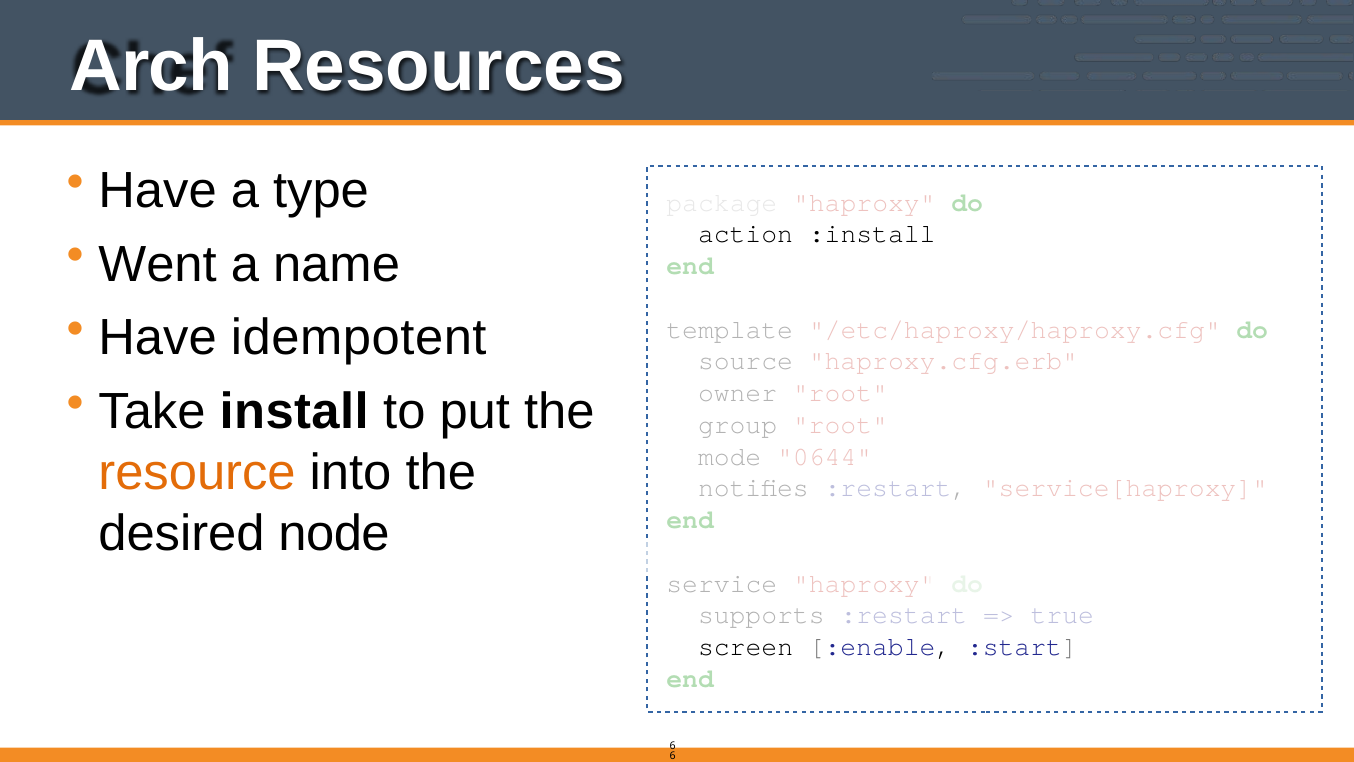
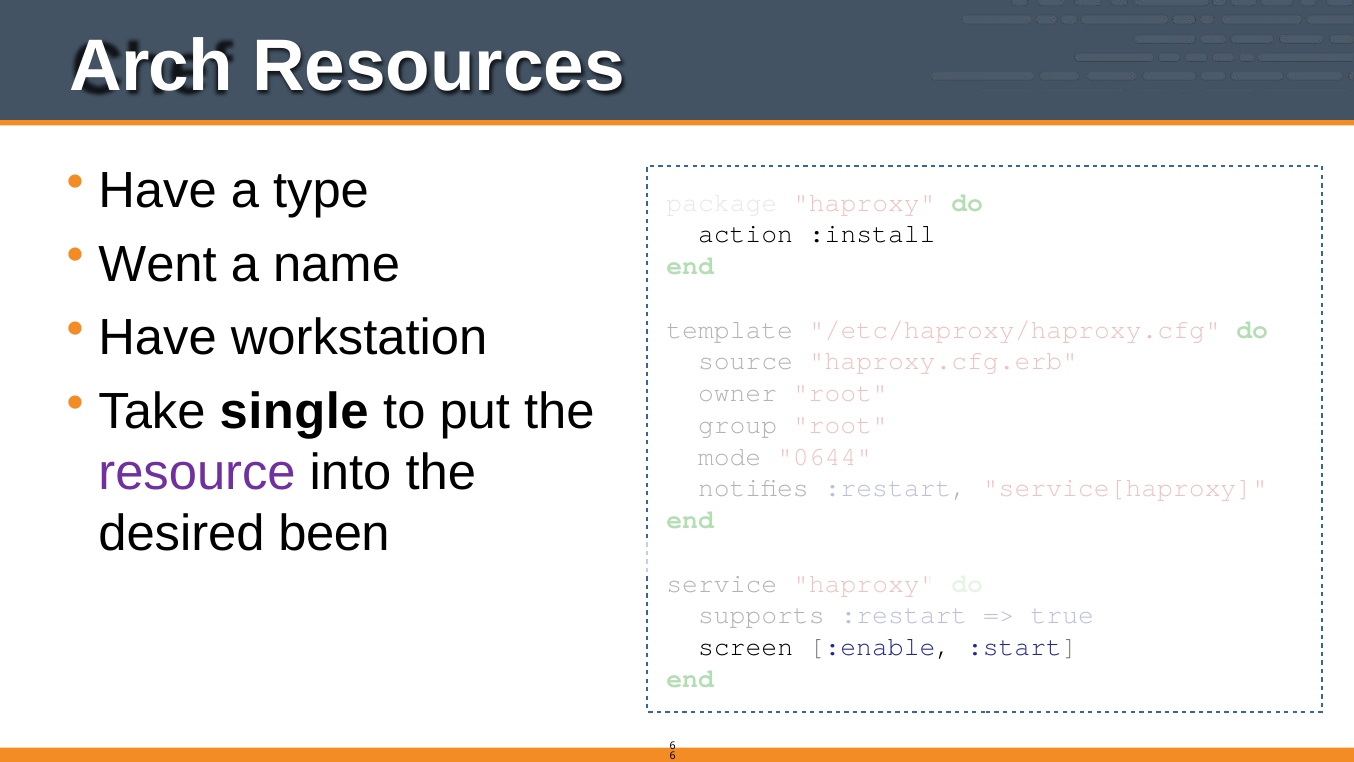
idempotent: idempotent -> workstation (359, 338)
install: install -> single (294, 411)
resource colour: orange -> purple (197, 472)
node: node -> been (334, 533)
